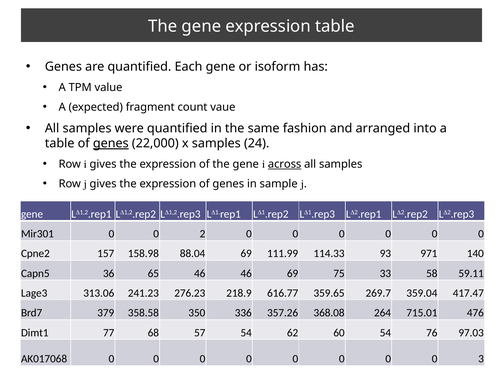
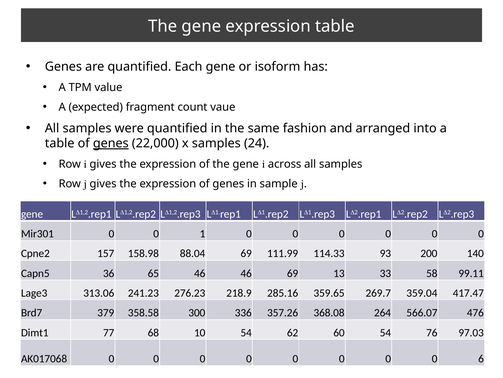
across underline: present -> none (285, 164)
2: 2 -> 1 (203, 233)
971: 971 -> 200 (429, 253)
75: 75 -> 13 (339, 273)
59.11: 59.11 -> 99.11 (471, 273)
616.77: 616.77 -> 285.16 (283, 293)
350: 350 -> 300 (197, 312)
715.01: 715.01 -> 566.07 (422, 312)
57: 57 -> 10 (200, 332)
3: 3 -> 6 (481, 358)
